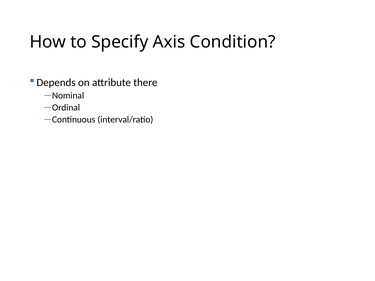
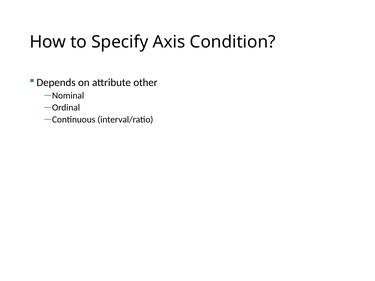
there: there -> other (145, 83)
